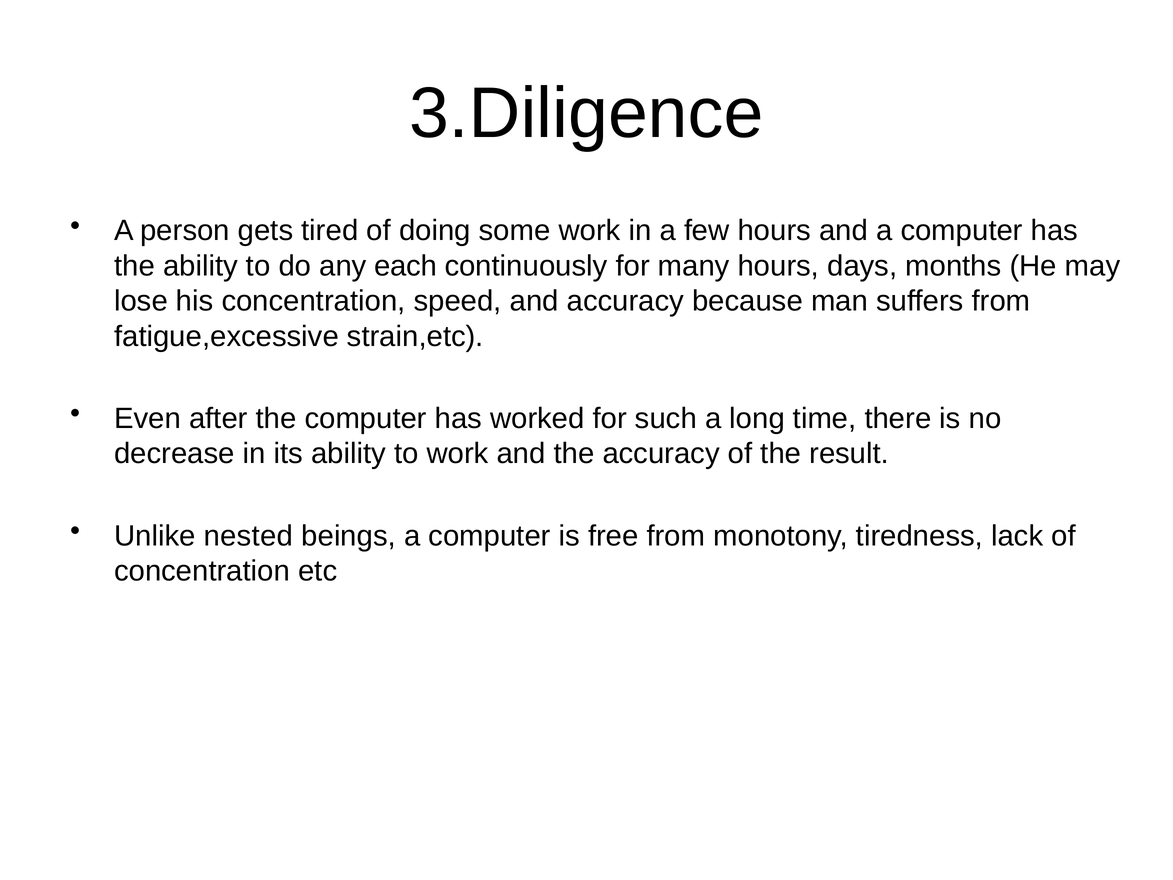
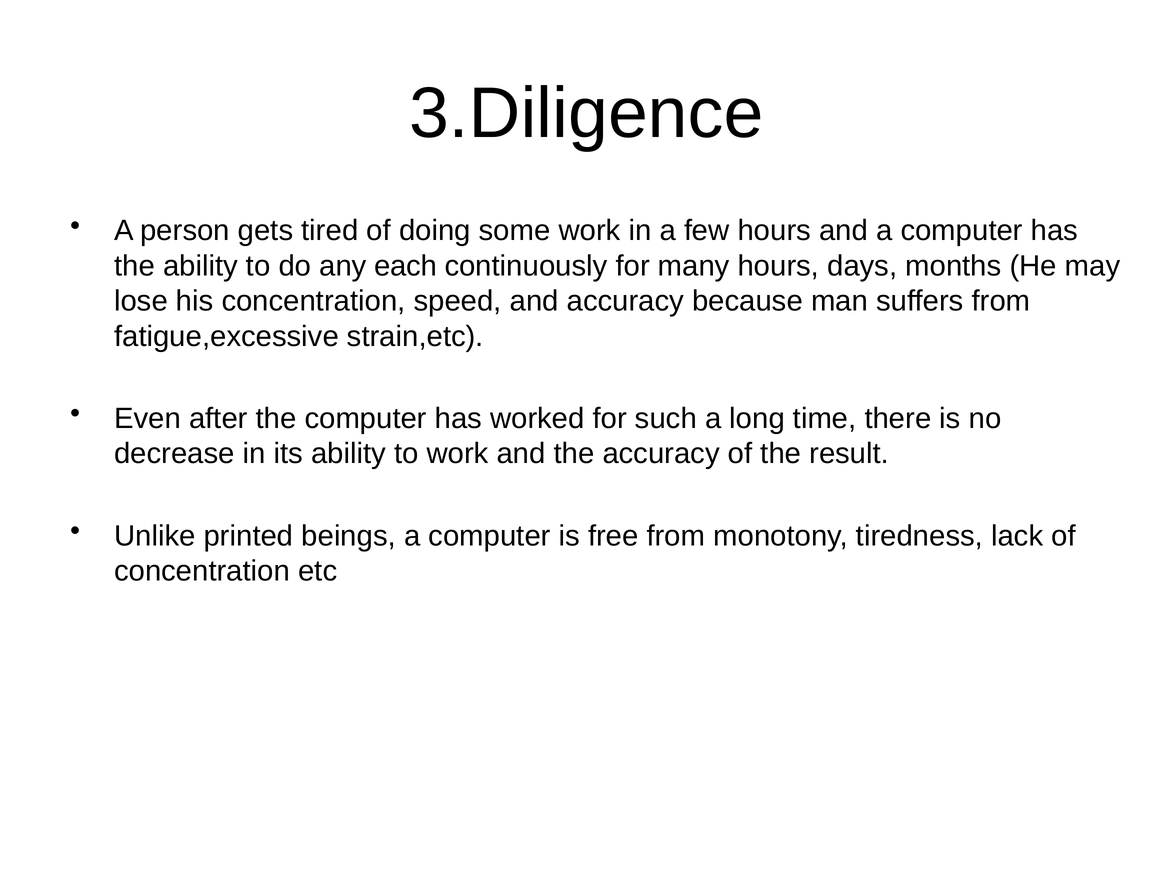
nested: nested -> printed (248, 536)
